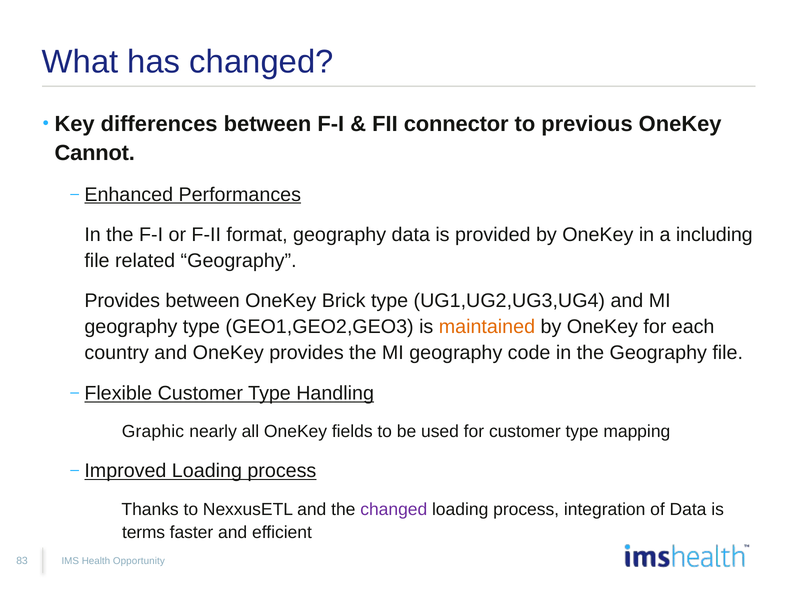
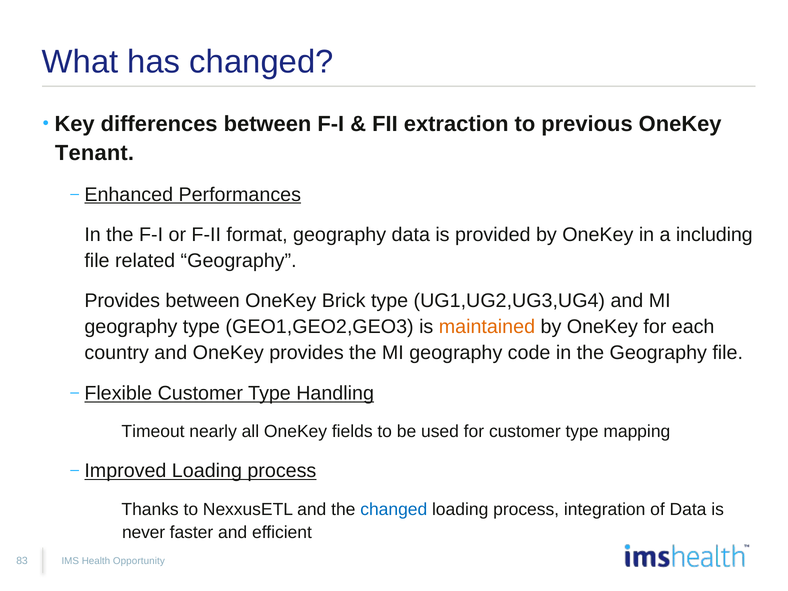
connector: connector -> extraction (456, 124)
Cannot: Cannot -> Tenant (95, 153)
Graphic: Graphic -> Timeout (153, 432)
changed colour: purple -> blue (394, 509)
terms: terms -> never (144, 532)
